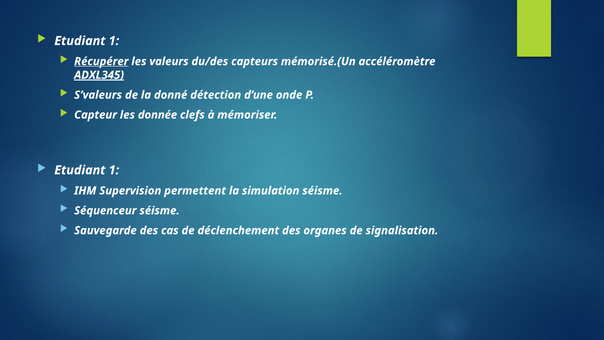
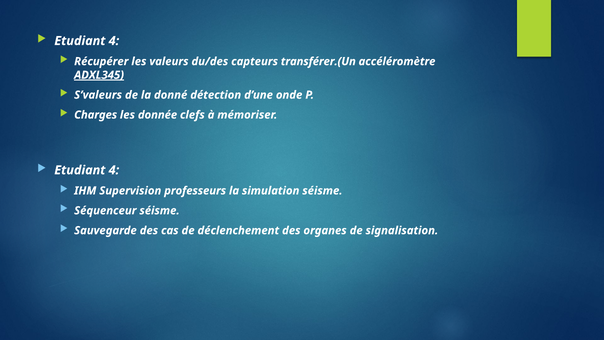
1: 1 -> 4 (114, 41)
Récupérer underline: present -> none (101, 61)
mémorisé.(Un: mémorisé.(Un -> transférer.(Un (318, 61)
Capteur: Capteur -> Charges (96, 115)
1: 1 -> 4 (114, 170)
permettent: permettent -> professeurs (195, 191)
